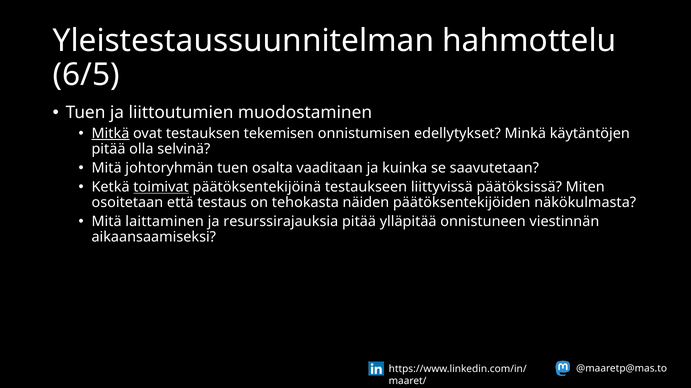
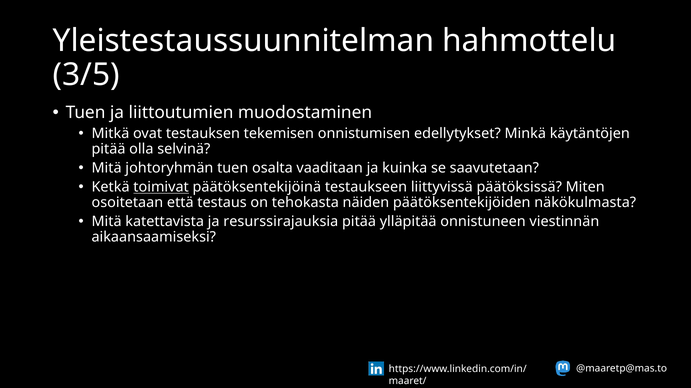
6/5: 6/5 -> 3/5 (86, 75)
Mitkä underline: present -> none (110, 134)
laittaminen: laittaminen -> katettavista (165, 222)
